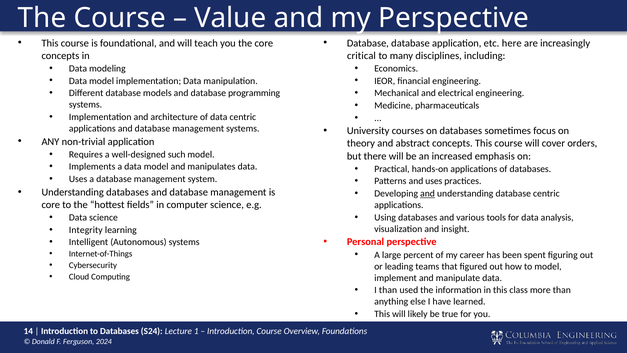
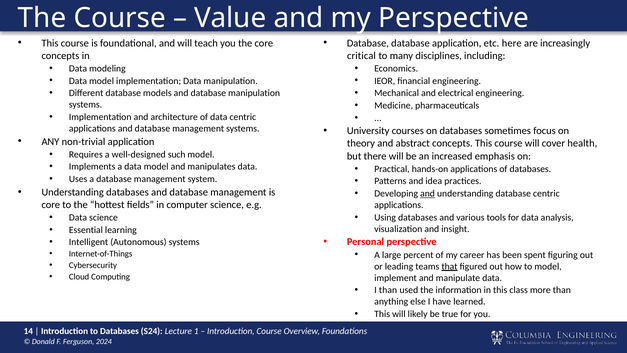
database programming: programming -> manipulation (254, 93)
orders: orders -> health (582, 143)
and uses: uses -> idea (434, 181)
Integrity: Integrity -> Essential (86, 230)
that underline: none -> present (450, 266)
